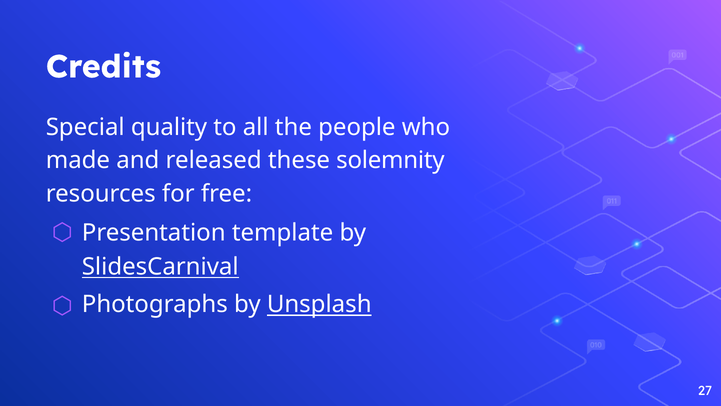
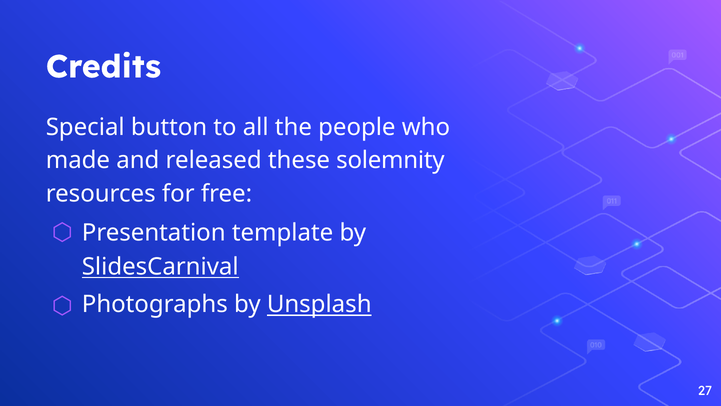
quality: quality -> button (169, 127)
